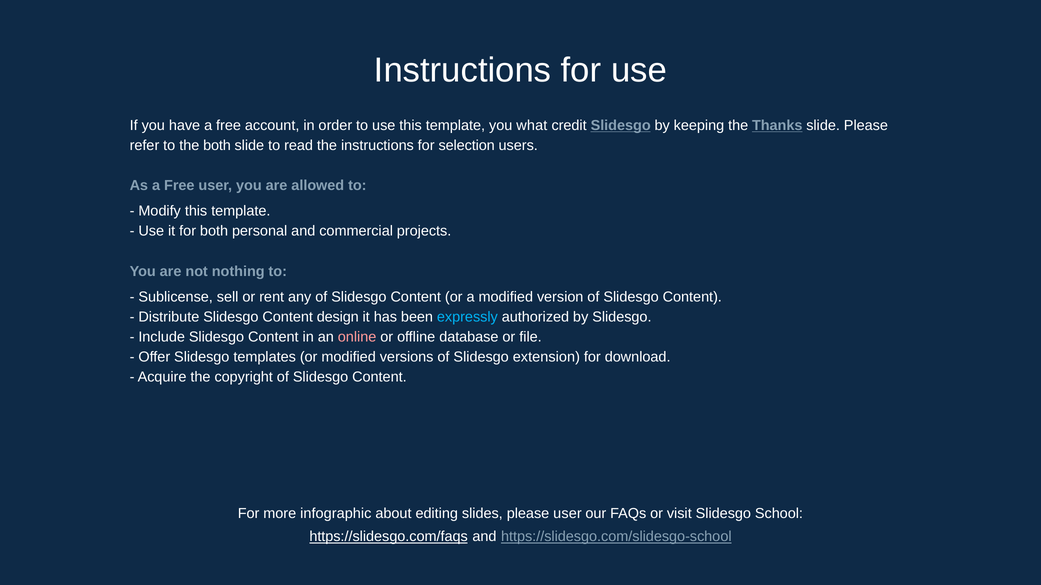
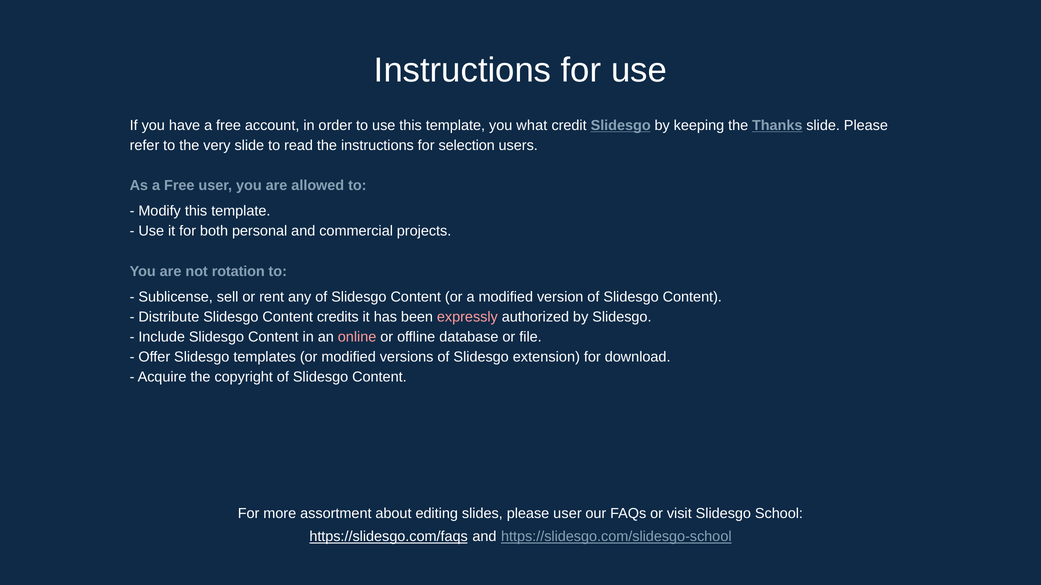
the both: both -> very (217, 145)
nothing: nothing -> rotation (238, 272)
design: design -> credits (338, 317)
expressly colour: light blue -> pink (467, 317)
infographic: infographic -> assortment (336, 514)
